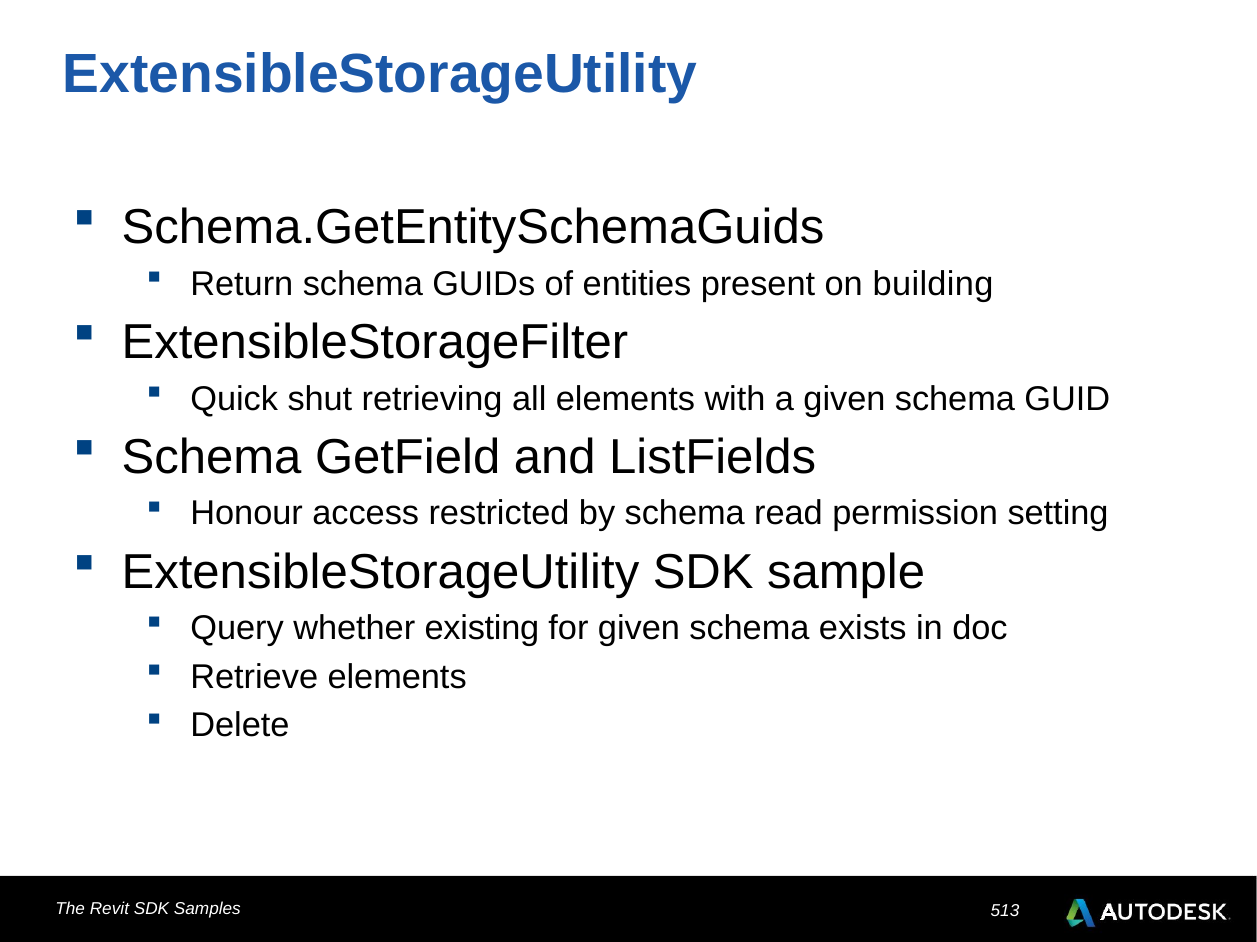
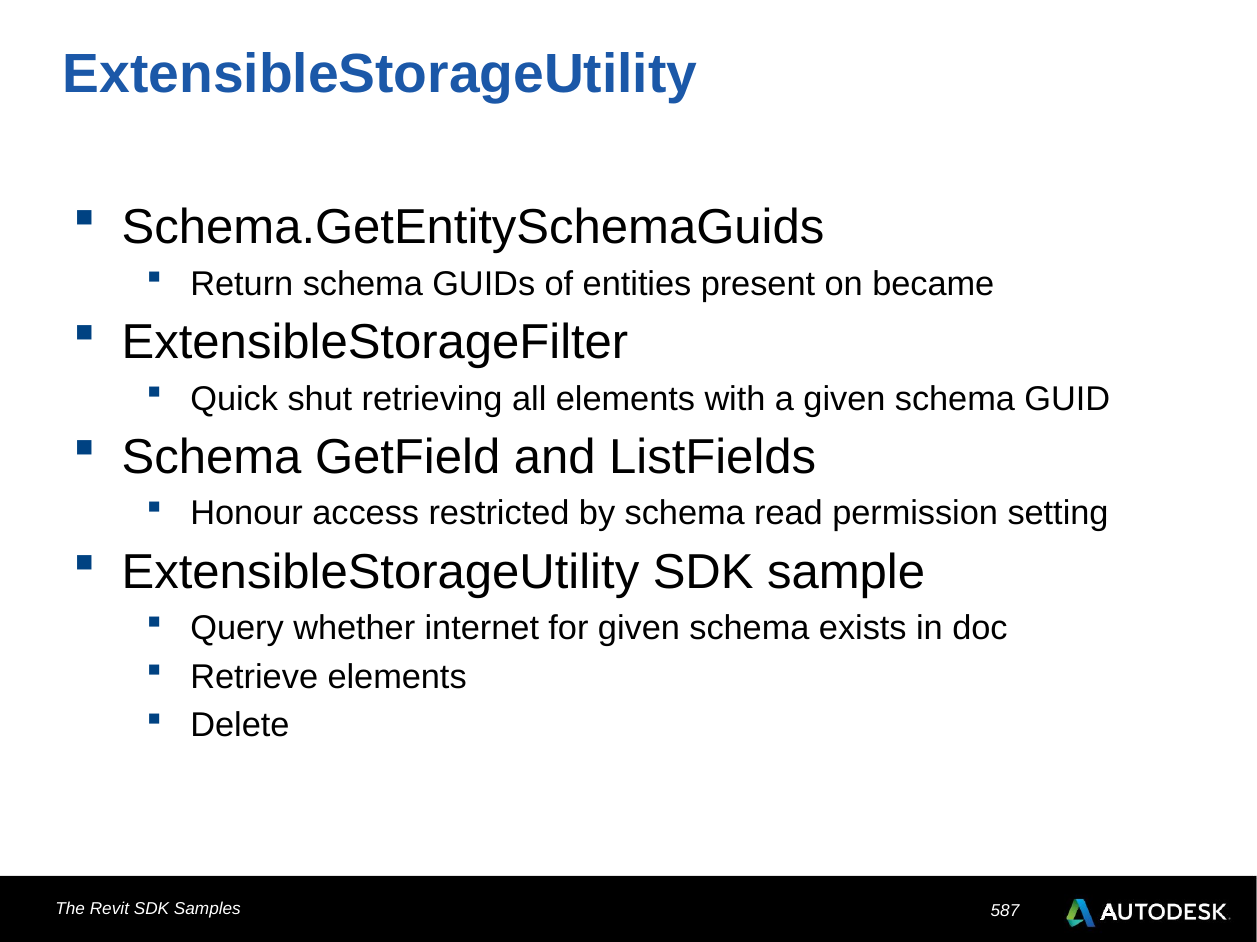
building: building -> became (933, 284)
existing: existing -> internet (482, 629)
513: 513 -> 587 (1005, 911)
